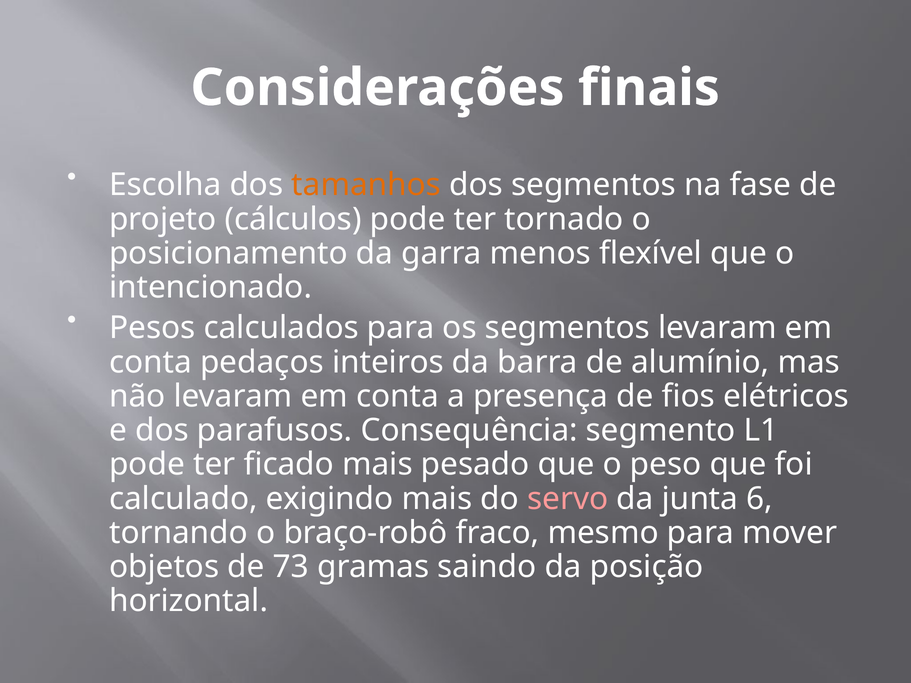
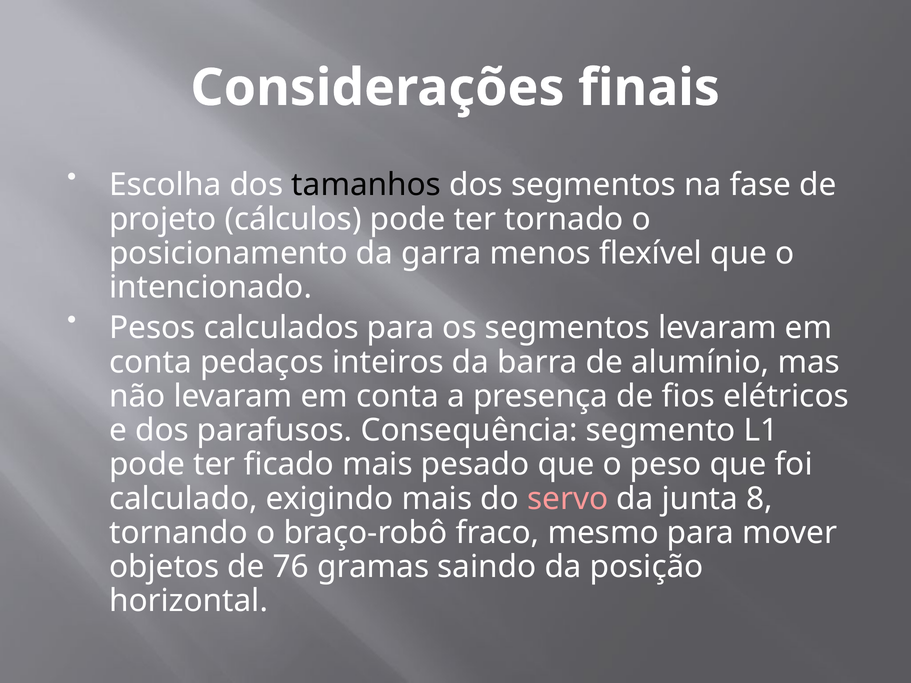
tamanhos colour: orange -> black (366, 185)
6: 6 -> 8 (760, 499)
73: 73 -> 76 (291, 567)
